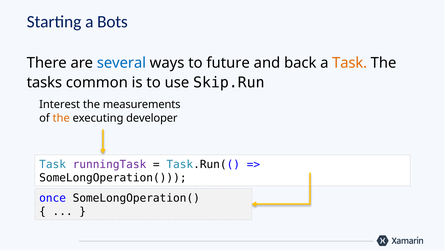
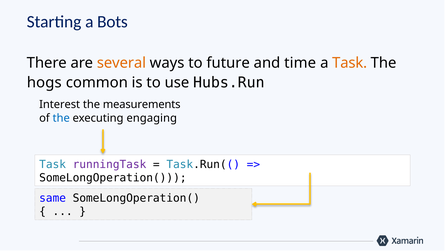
several colour: blue -> orange (121, 63)
back: back -> time (300, 63)
tasks: tasks -> hogs (44, 82)
Skip.Run: Skip.Run -> Hubs.Run (229, 82)
the colour: orange -> blue (61, 118)
developer: developer -> engaging (152, 118)
once: once -> same (53, 198)
